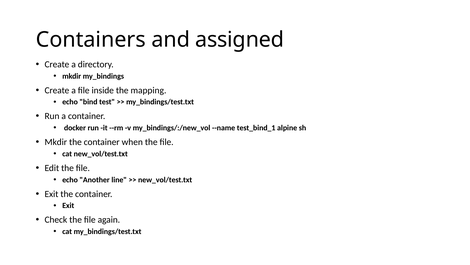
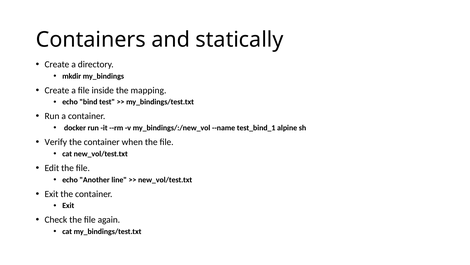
assigned: assigned -> statically (240, 39)
Mkdir: Mkdir -> Verify (56, 142)
